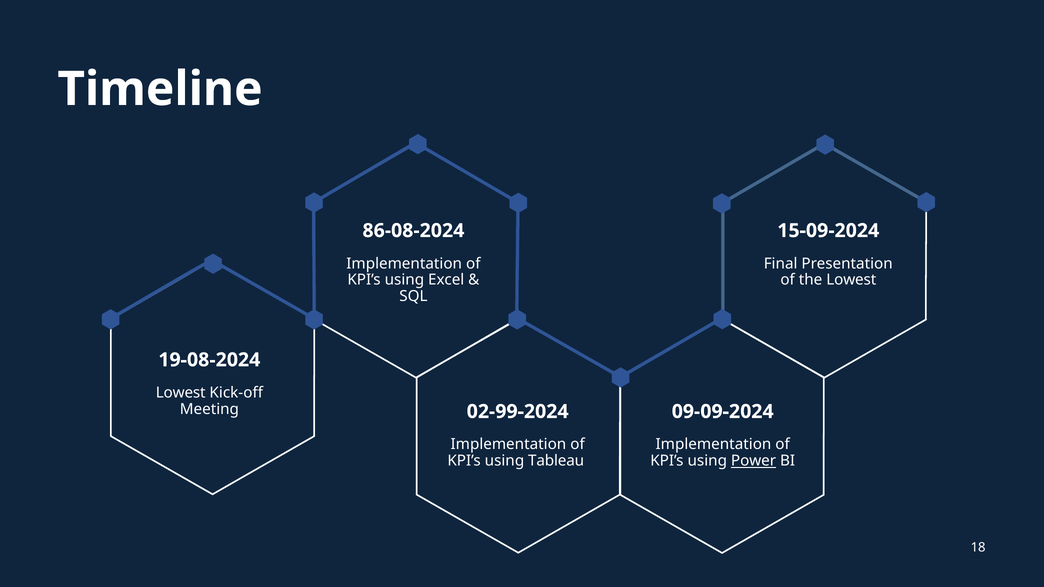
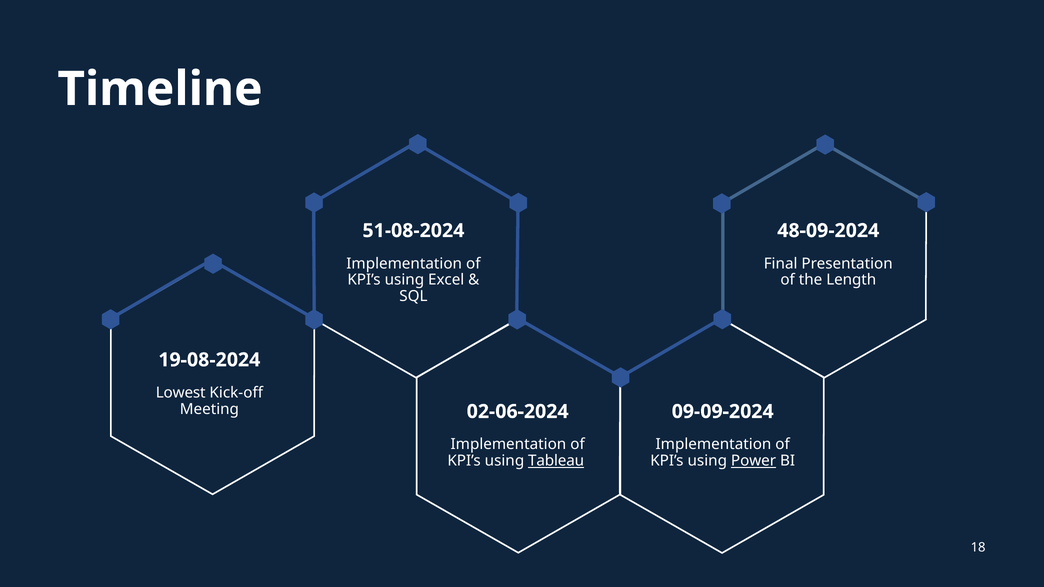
86-08-2024: 86-08-2024 -> 51-08-2024 (413, 231)
15-09-2024: 15-09-2024 -> 48-09-2024 (828, 231)
the Lowest: Lowest -> Length (851, 280)
02-99-2024: 02-99-2024 -> 02-06-2024 (518, 412)
Tableau underline: none -> present (556, 461)
